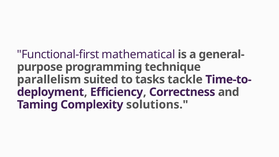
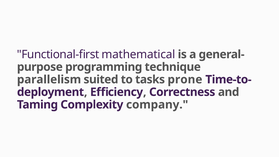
tackle: tackle -> prone (185, 79)
solutions: solutions -> company (157, 105)
